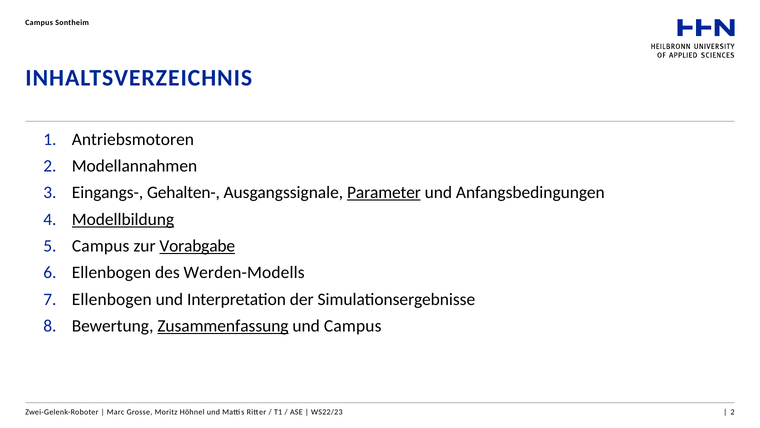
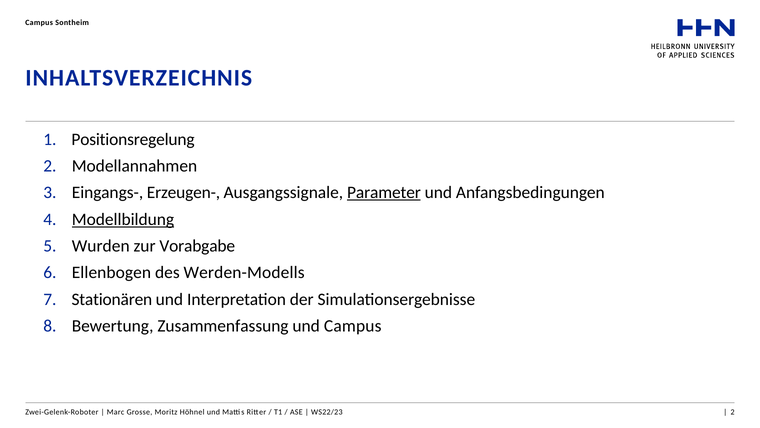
Antriebsmotoren: Antriebsmotoren -> Positionsregelung (133, 139)
Gehalten-: Gehalten- -> Erzeugen- (183, 192)
Campus: Campus -> Wurden (101, 246)
Vorabgabe underline: present -> none (197, 246)
Ellenbogen: Ellenbogen -> Stationären (112, 299)
Zusammenfassung underline: present -> none (223, 326)
